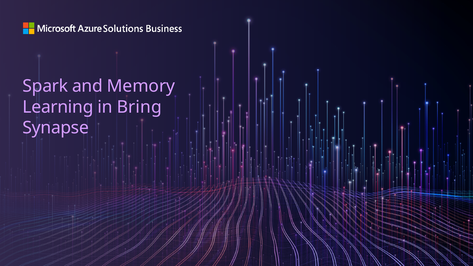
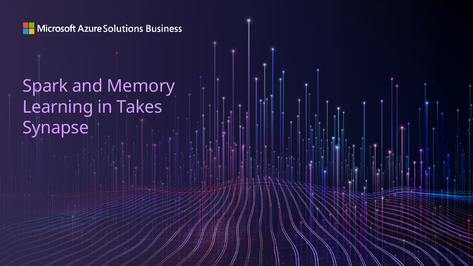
Bring: Bring -> Takes (139, 107)
